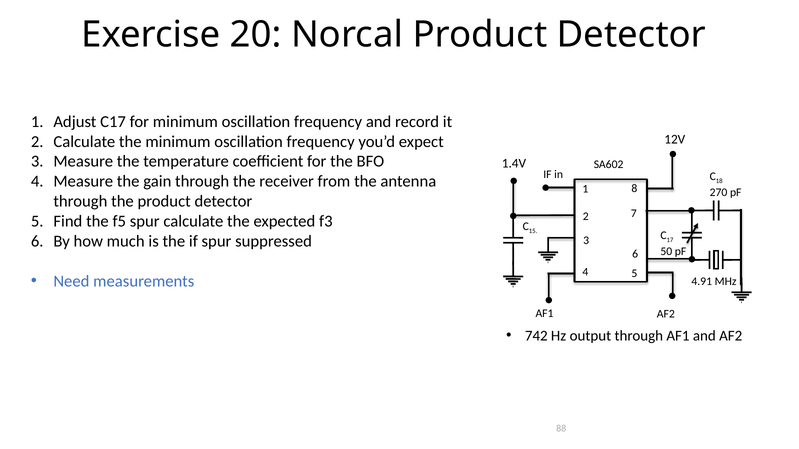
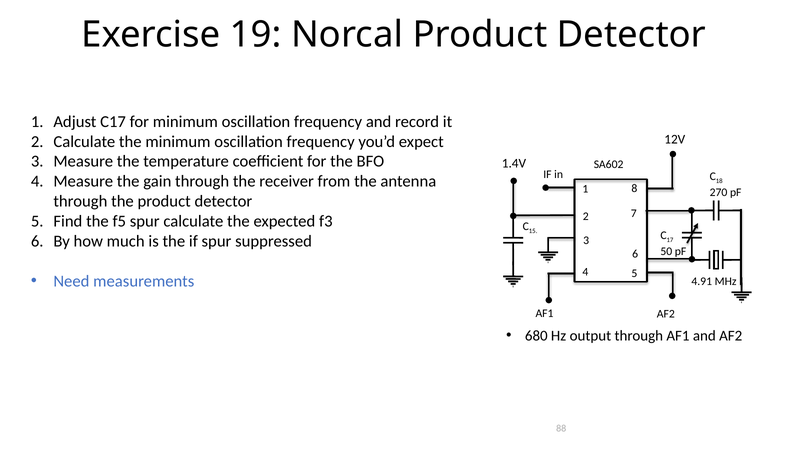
20: 20 -> 19 (256, 35)
742: 742 -> 680 (536, 336)
